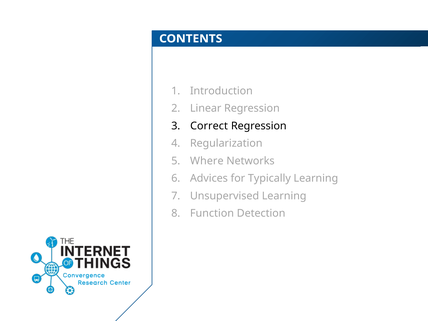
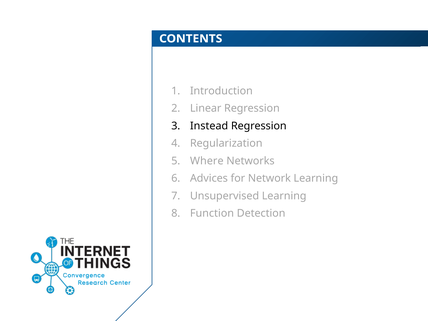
Correct: Correct -> Instead (209, 126)
Typically: Typically -> Network (269, 178)
